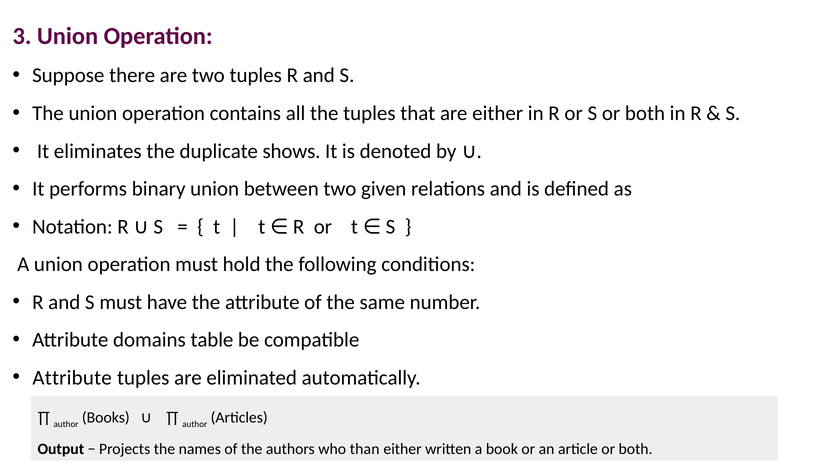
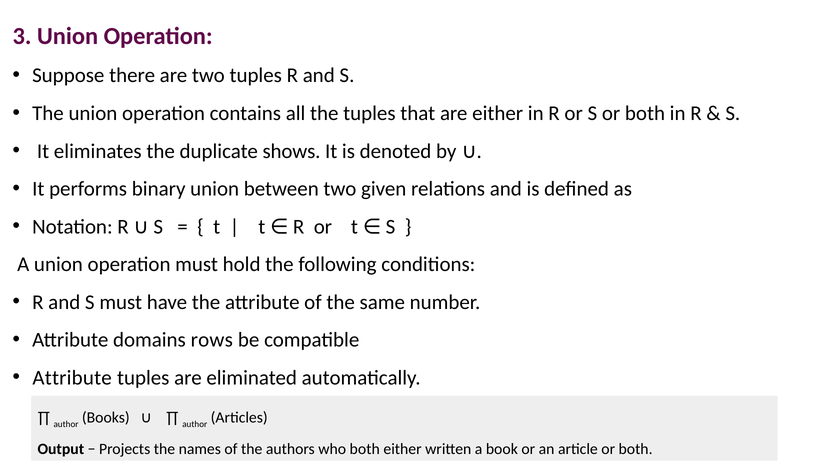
table: table -> rows (212, 339)
who than: than -> both (365, 449)
